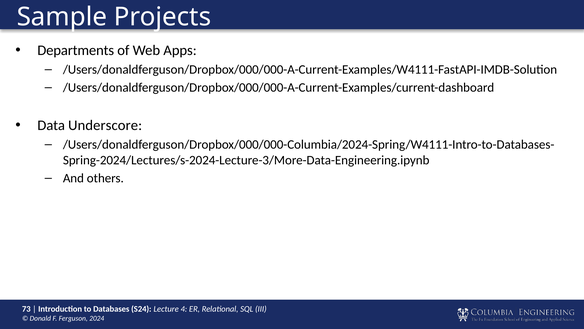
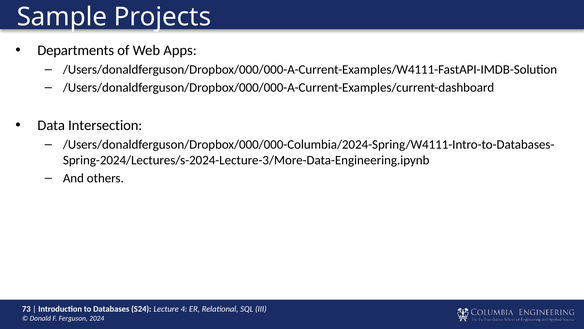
Underscore: Underscore -> Intersection (105, 125)
